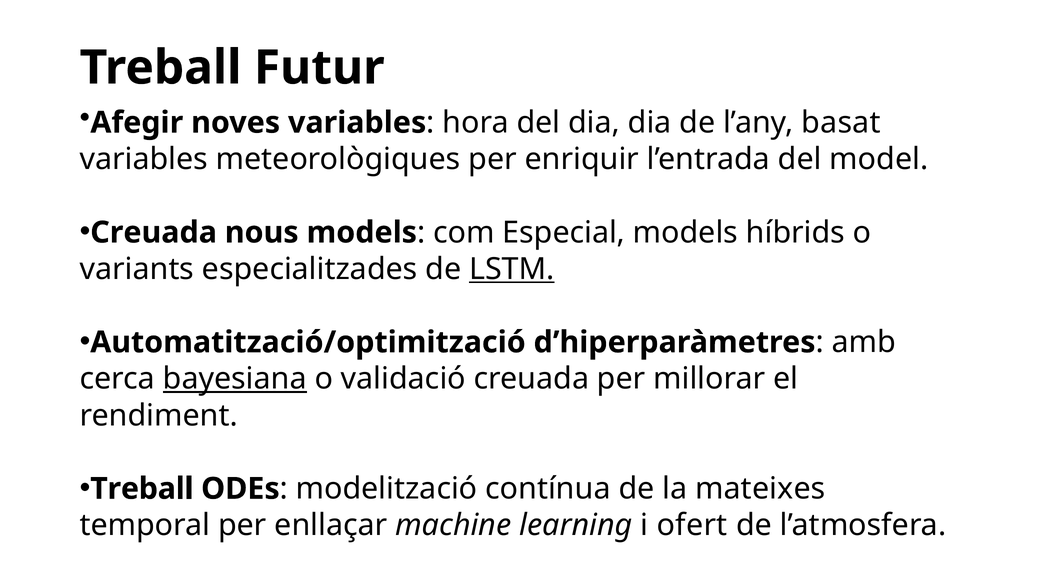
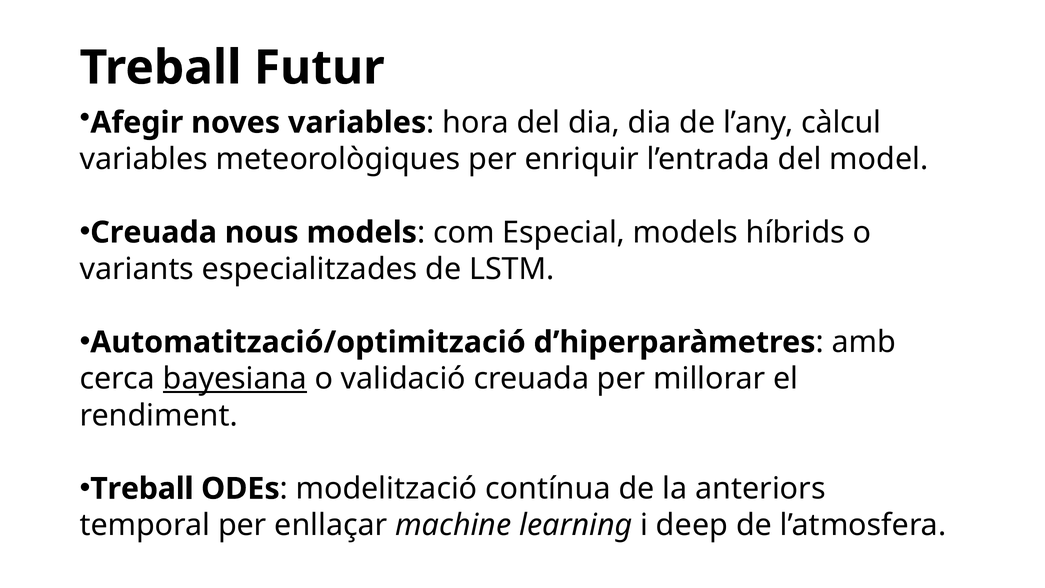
basat: basat -> càlcul (841, 123)
LSTM underline: present -> none (512, 269)
mateixes: mateixes -> anteriors (760, 489)
ofert: ofert -> deep (692, 525)
